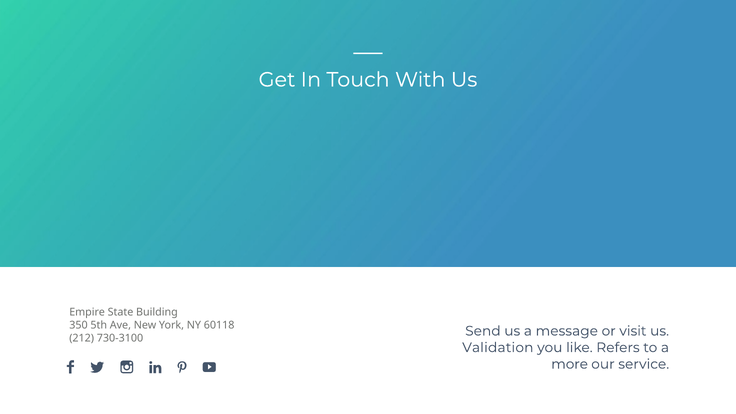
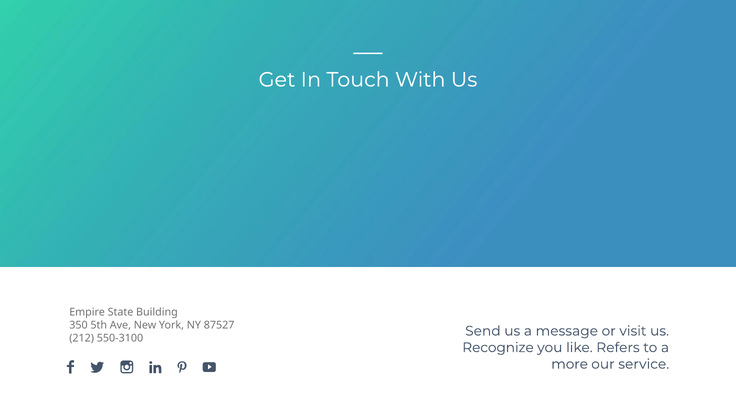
60118: 60118 -> 87527 (219, 325)
730-3100: 730-3100 -> 550-3100 (120, 338)
Validation: Validation -> Recognize (498, 348)
